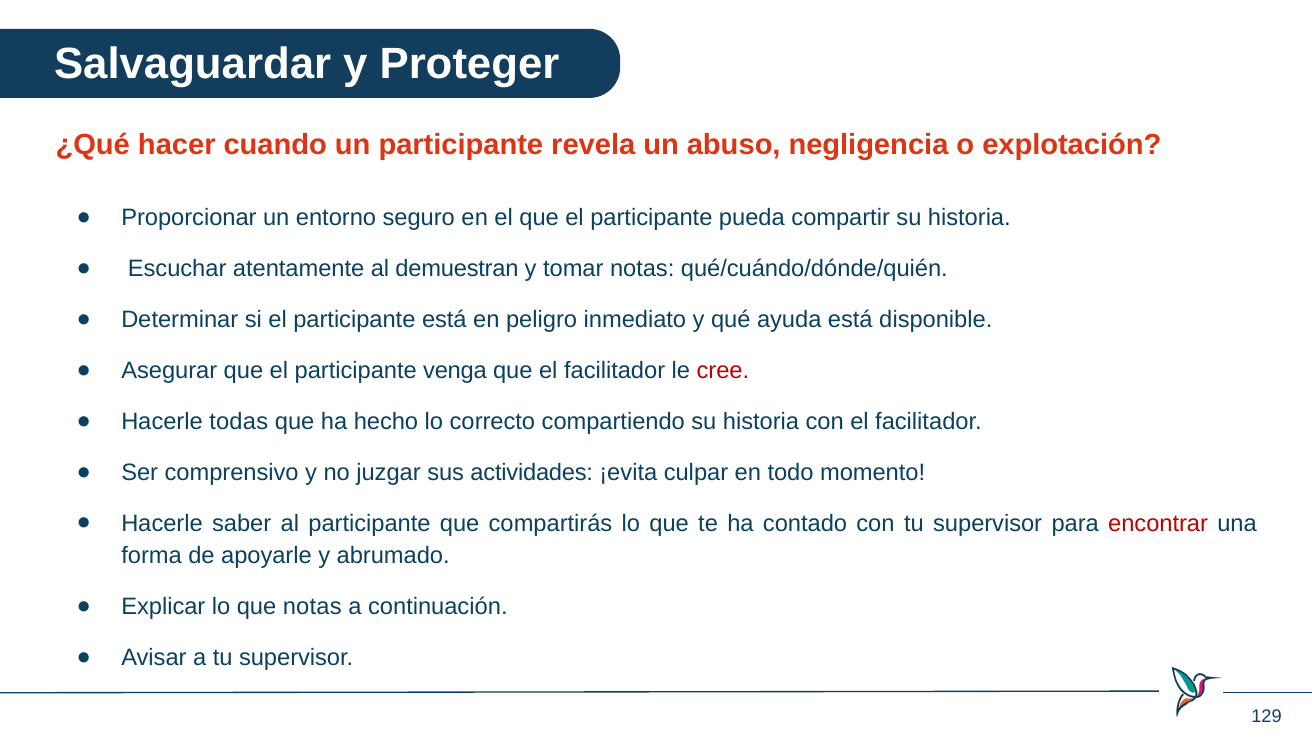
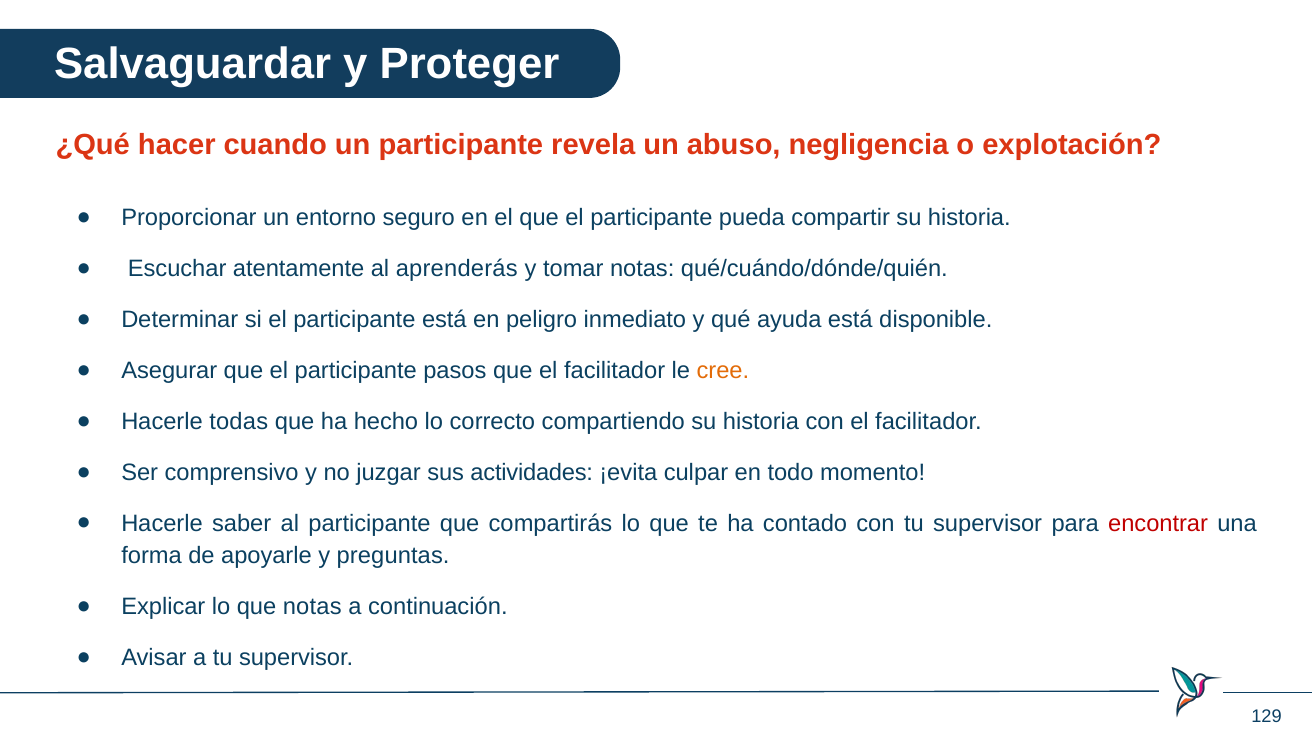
demuestran: demuestran -> aprenderás (457, 269)
venga: venga -> pasos (455, 371)
cree colour: red -> orange (723, 371)
abrumado: abrumado -> preguntas (393, 556)
